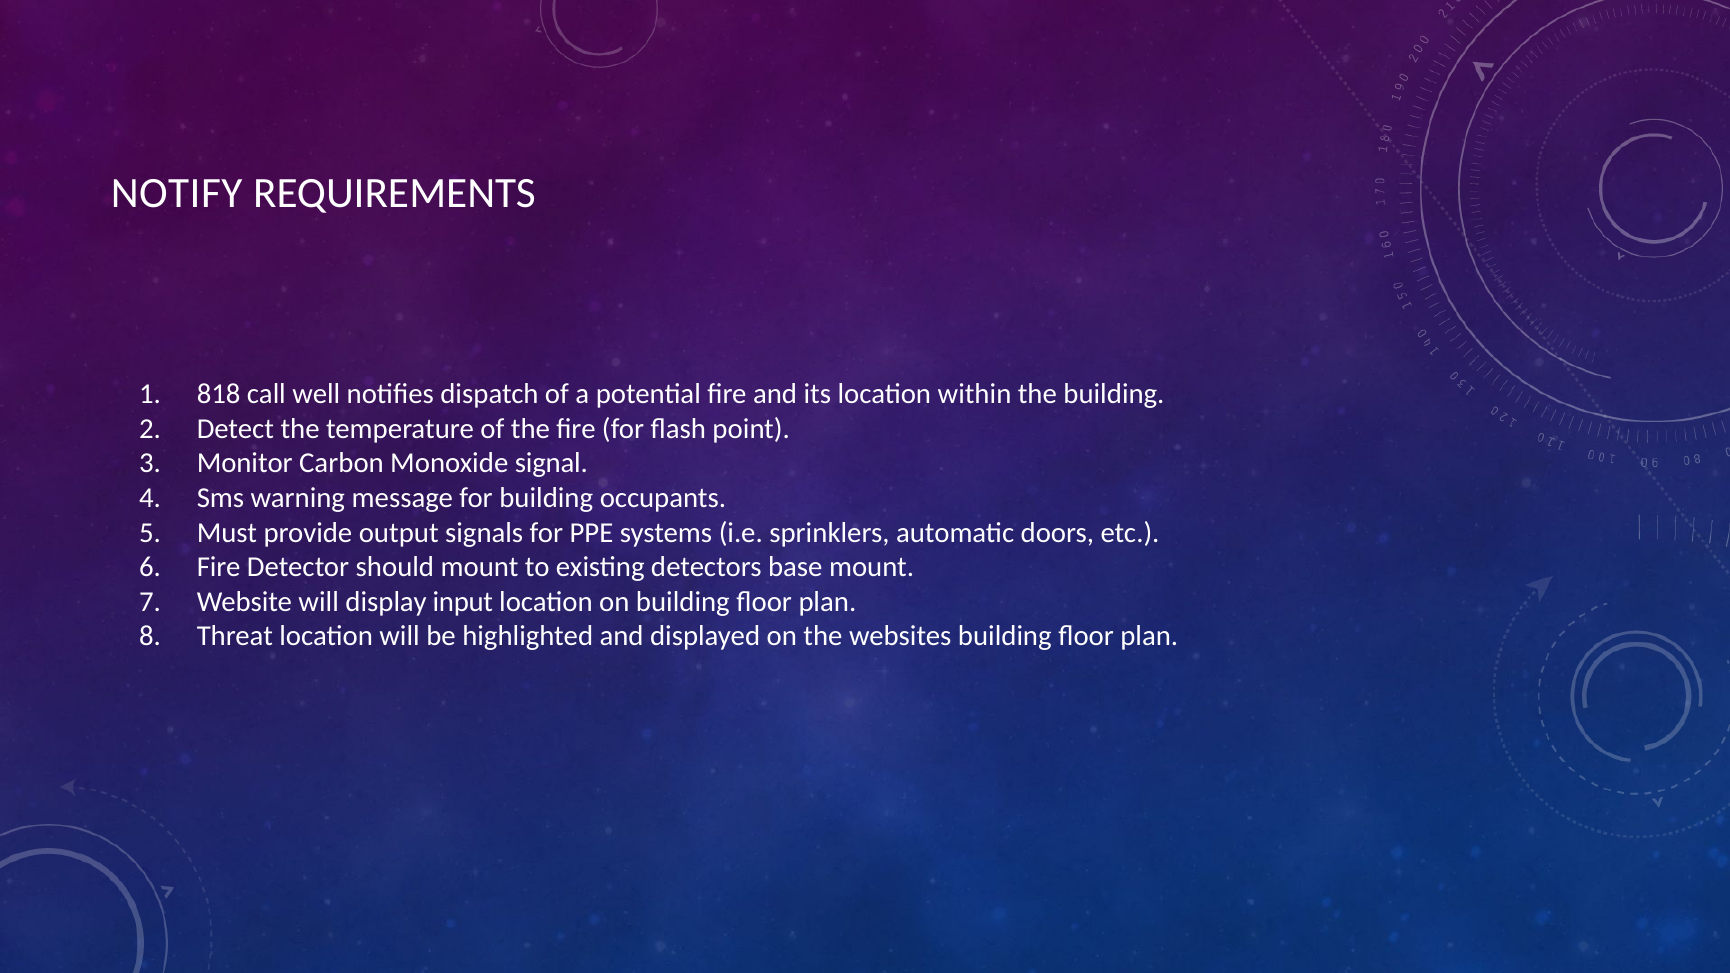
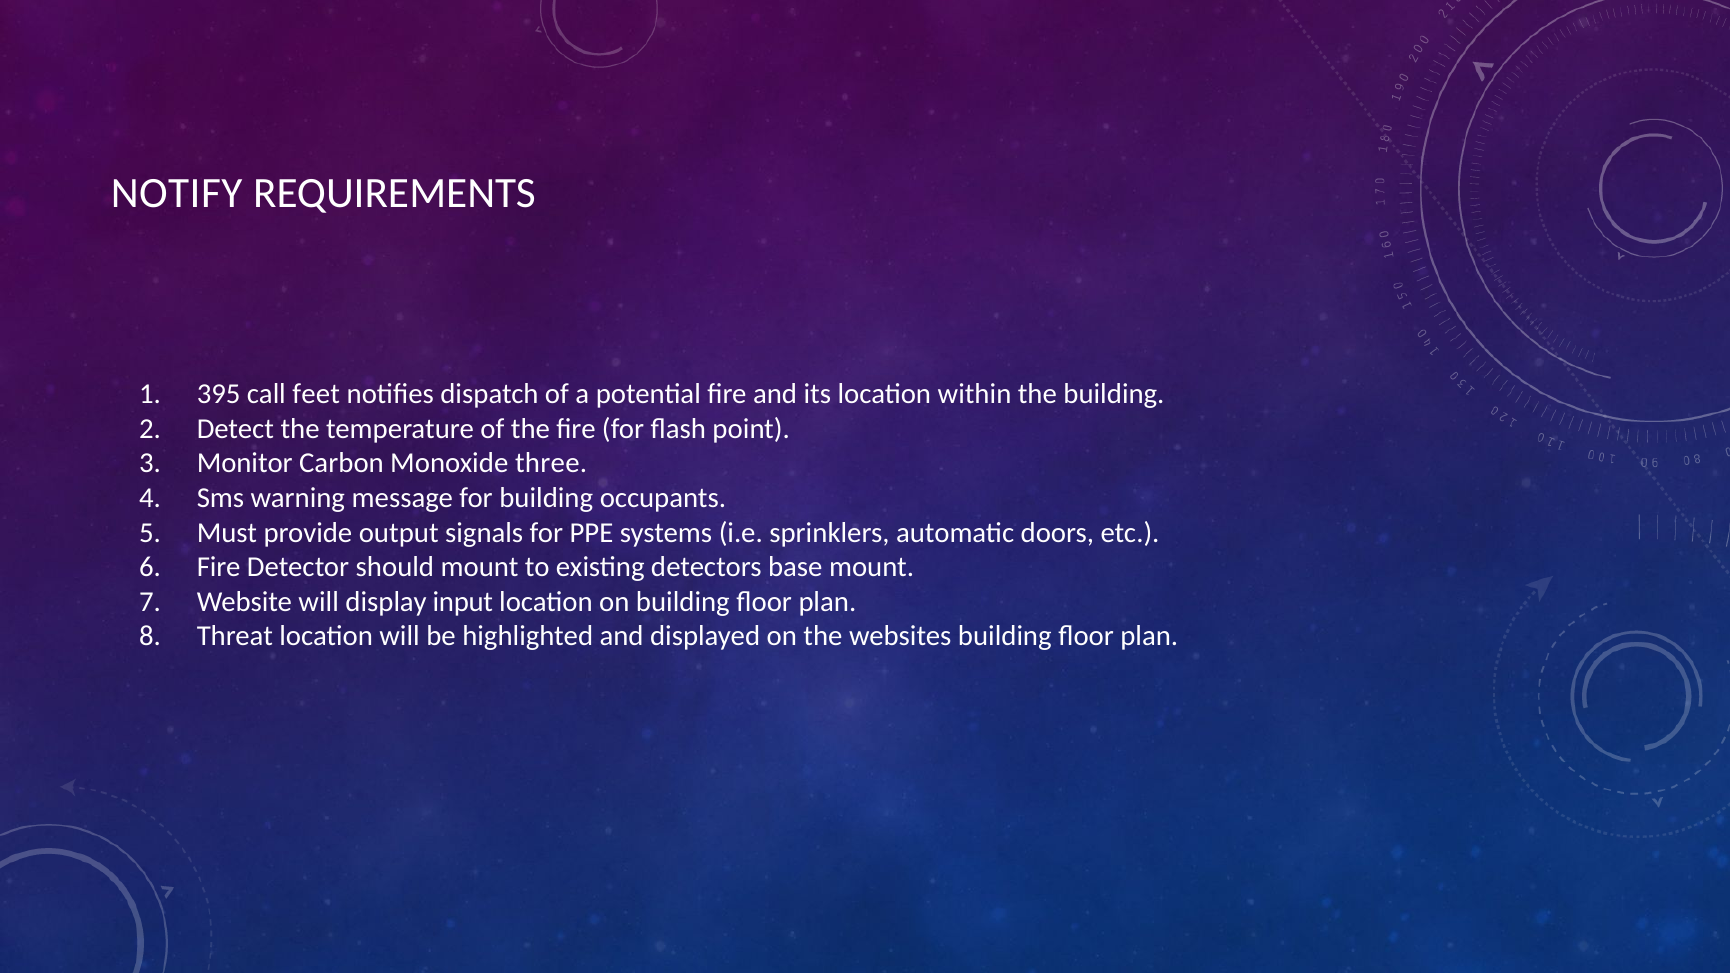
818: 818 -> 395 (219, 394)
well: well -> feet (316, 394)
signal: signal -> three (551, 463)
